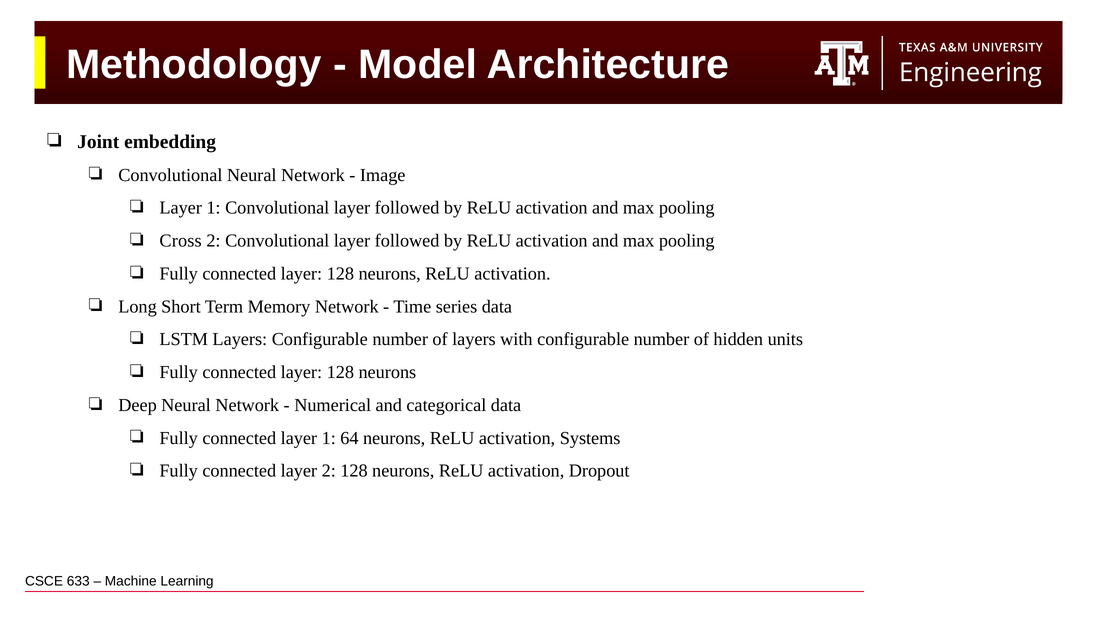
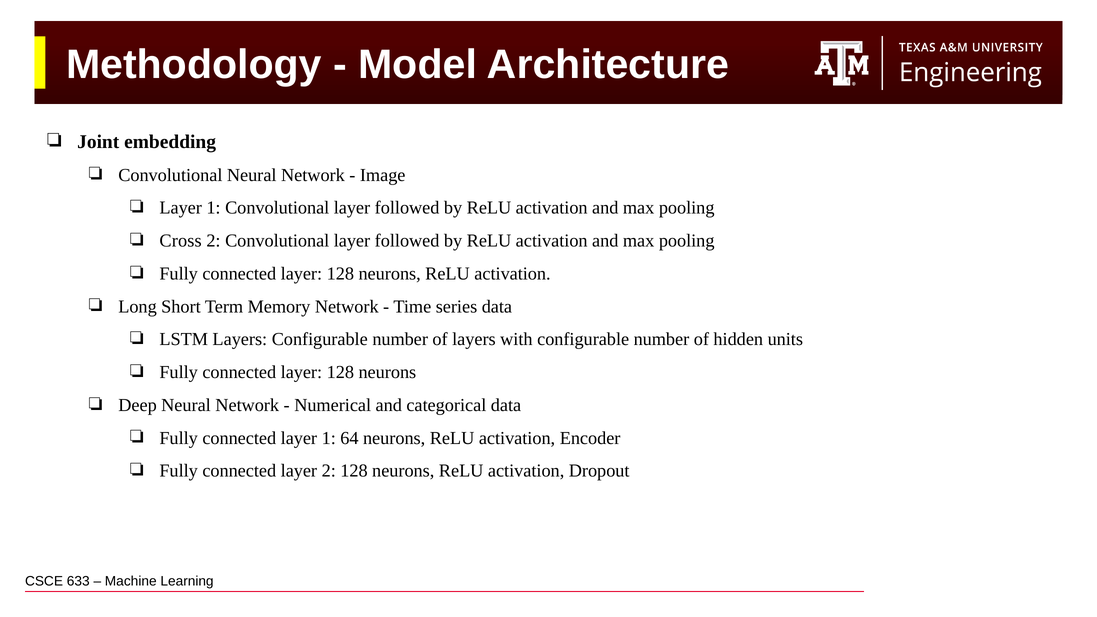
Systems: Systems -> Encoder (590, 438)
